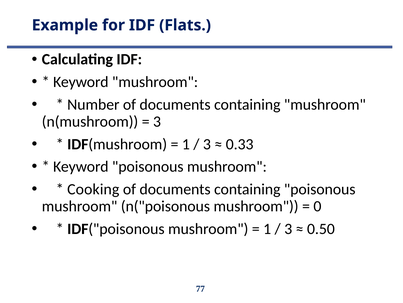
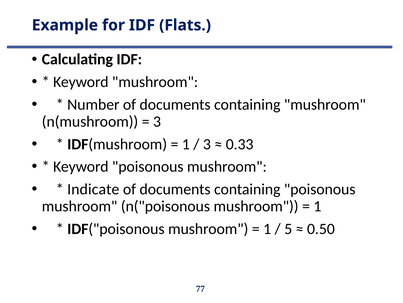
Cooking: Cooking -> Indicate (93, 189)
0: 0 -> 1 (317, 206)
3: 3 -> 5 (288, 228)
